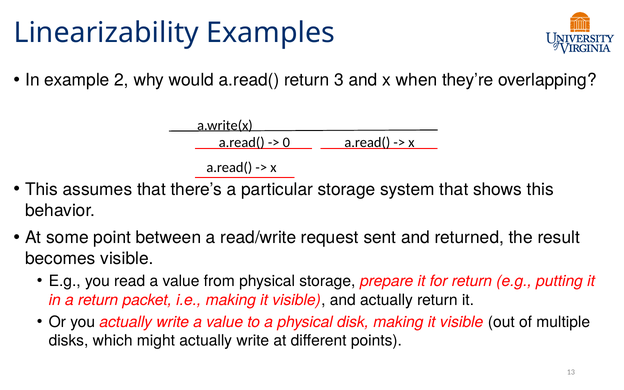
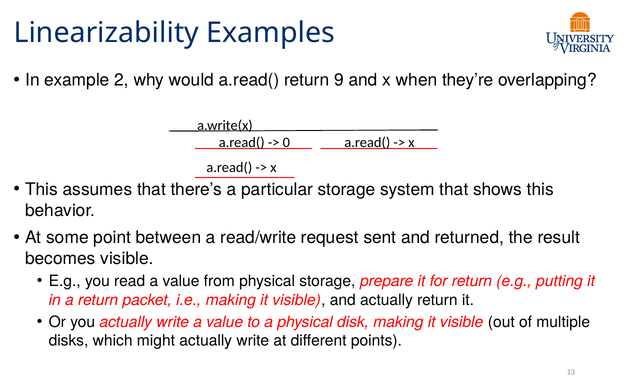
3: 3 -> 9 (339, 80)
